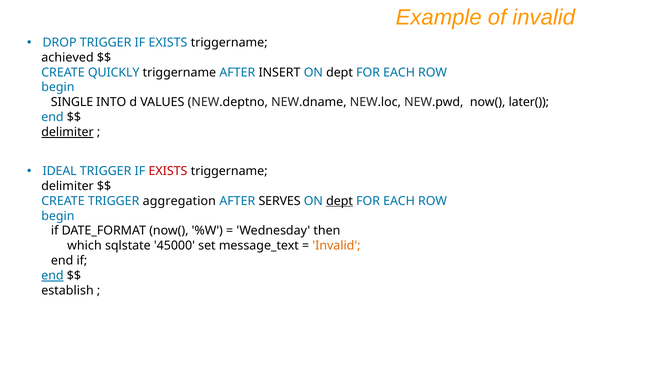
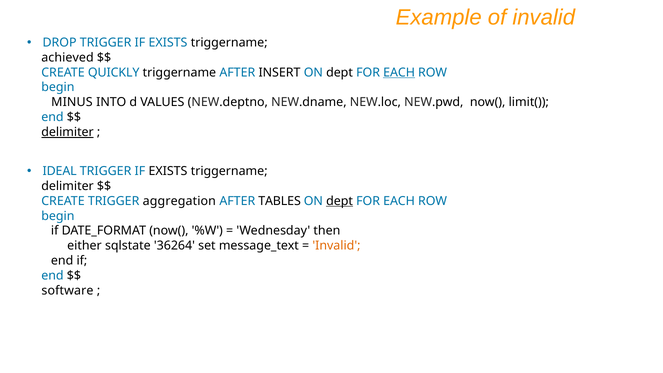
EACH underline: none -> present (399, 72)
SINGLE: SINGLE -> MINUS (72, 102)
later(: later( -> limit( (529, 102)
EXISTS colour: red -> black (168, 171)
SERVES: SERVES -> TABLES (280, 201)
which: which -> either (84, 246)
45000: 45000 -> 36264 (174, 246)
end underline: present -> none (52, 276)
establish: establish -> software (67, 290)
